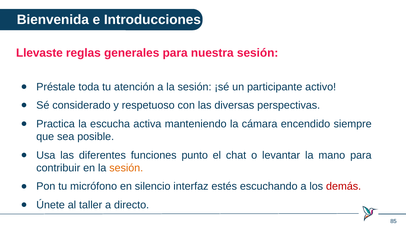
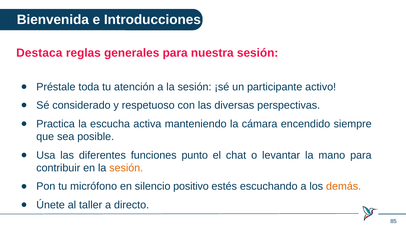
Llevaste: Llevaste -> Destaca (39, 53)
interfaz: interfaz -> positivo (191, 187)
demás colour: red -> orange (344, 187)
